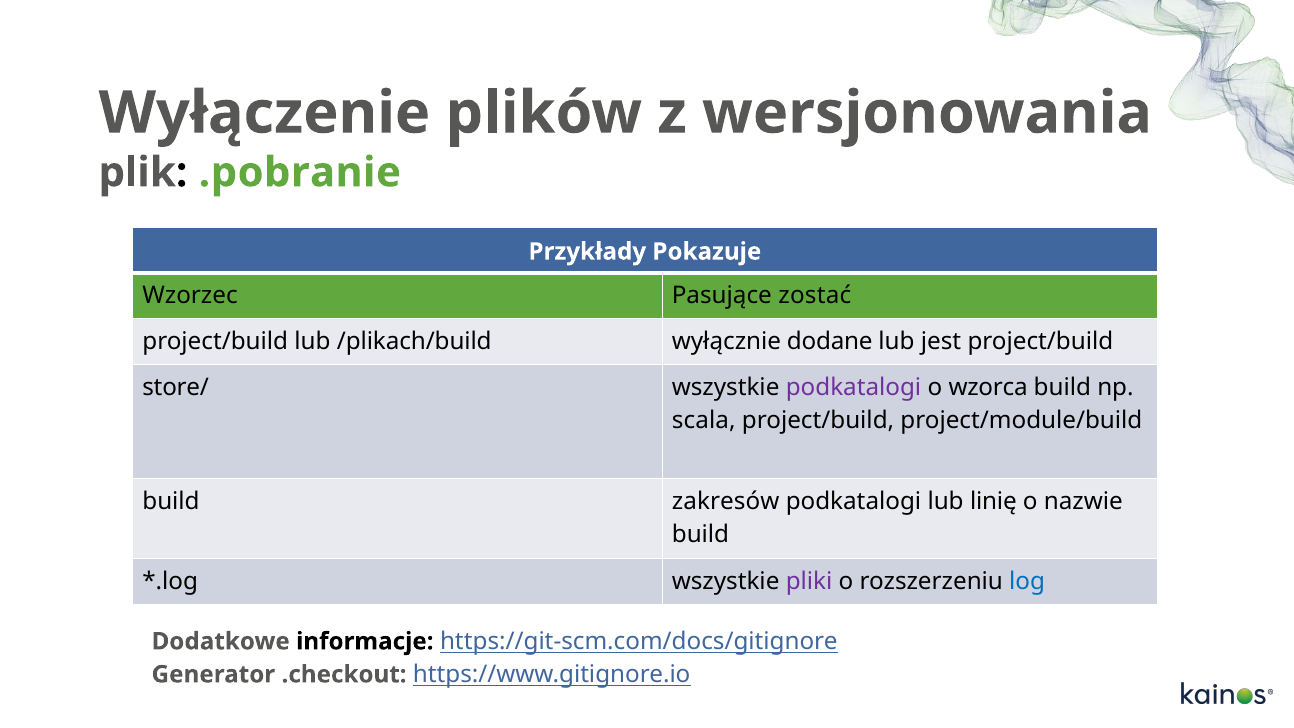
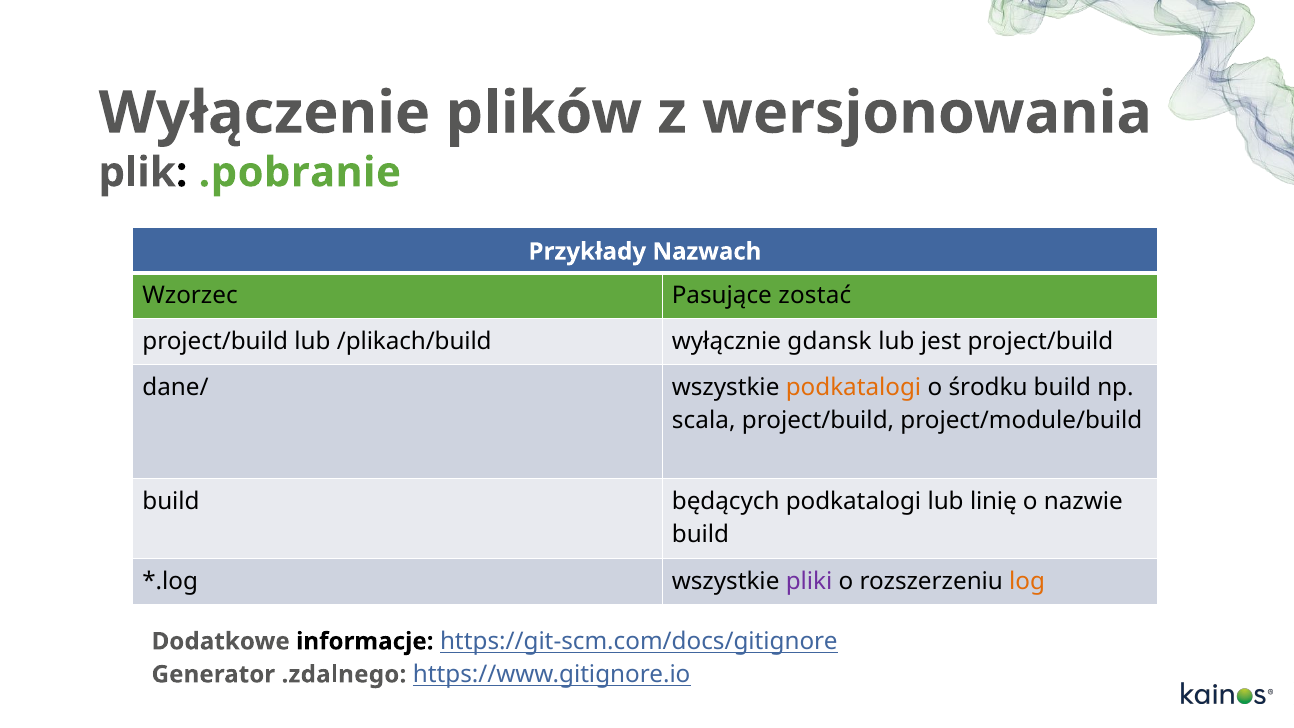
Pokazuje: Pokazuje -> Nazwach (707, 252)
dodane: dodane -> gdansk (830, 341)
store/: store/ -> dane/ (176, 387)
podkatalogi colour: purple -> orange (853, 387)
wzorca: wzorca -> środku (988, 387)
zakresów: zakresów -> będących (726, 501)
log colour: blue -> orange (1027, 581)
.checkout: .checkout -> .zdalnego (344, 674)
